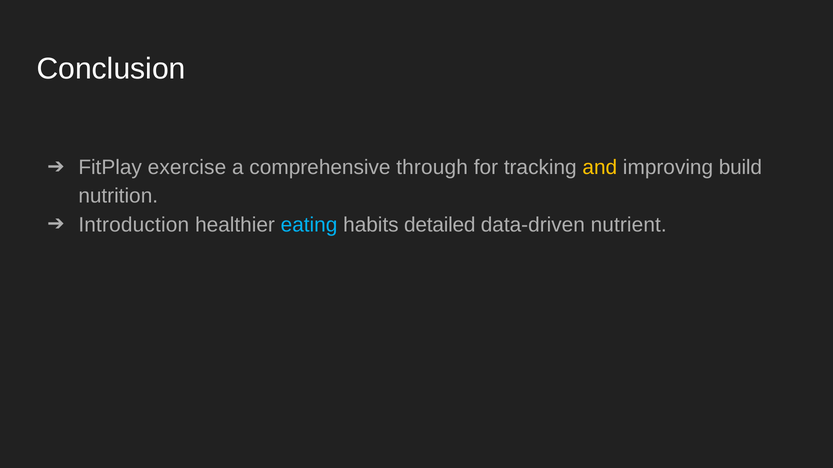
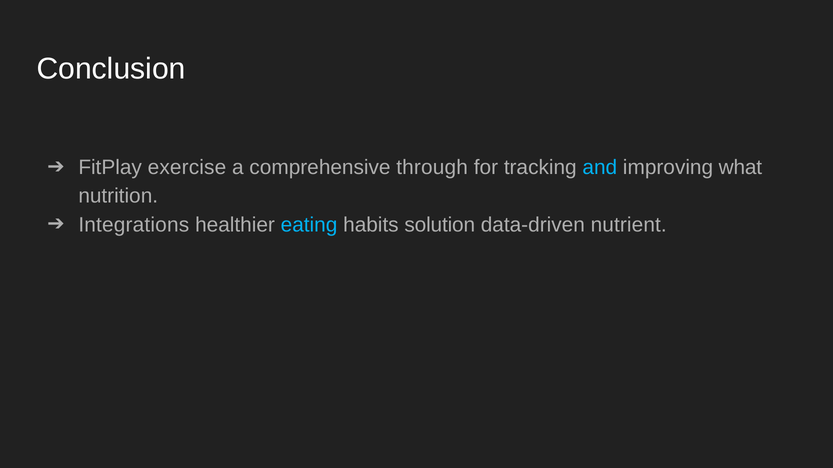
and colour: yellow -> light blue (600, 168)
build: build -> what (740, 168)
Introduction: Introduction -> Integrations (134, 225)
detailed: detailed -> solution (440, 225)
